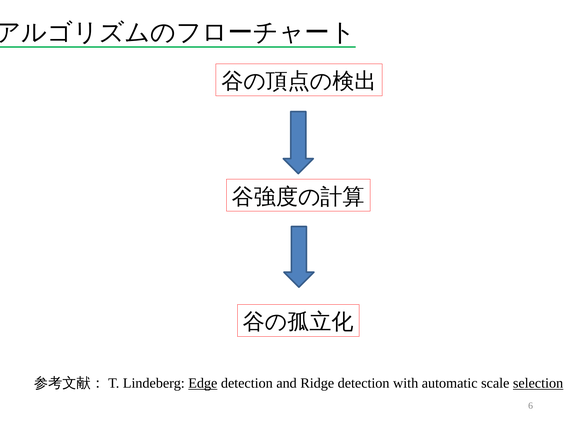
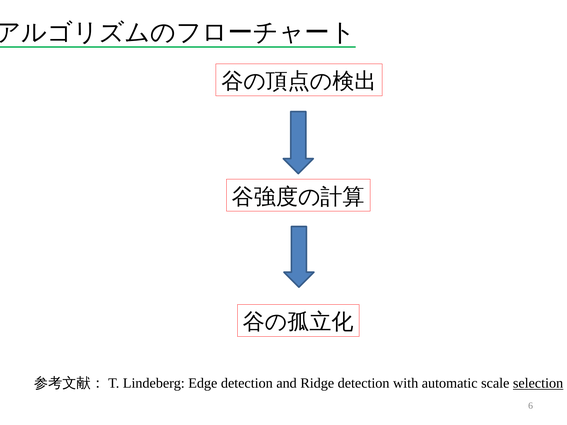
Edge underline: present -> none (203, 384)
